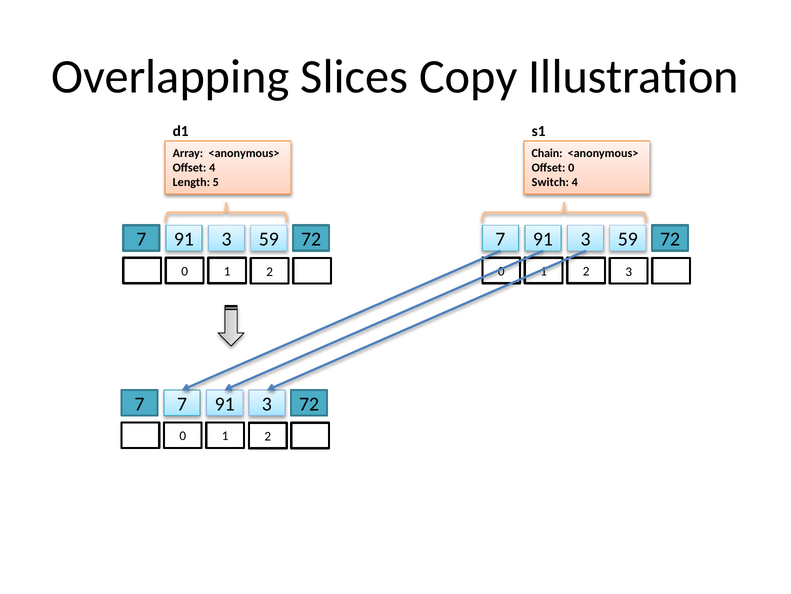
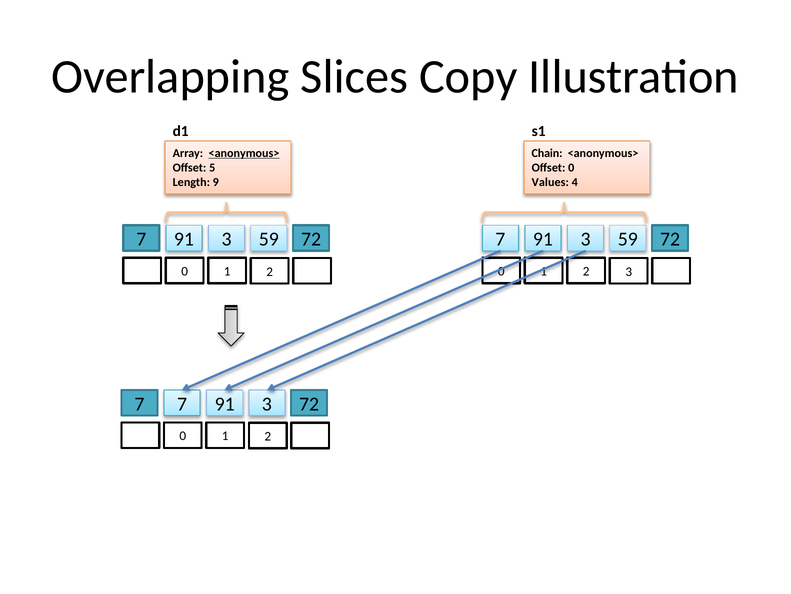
<anonymous> underline: none -> present (244, 153)
Offset 4: 4 -> 5 (212, 167)
5: 5 -> 9 (216, 182)
Switch: Switch -> Values (550, 182)
